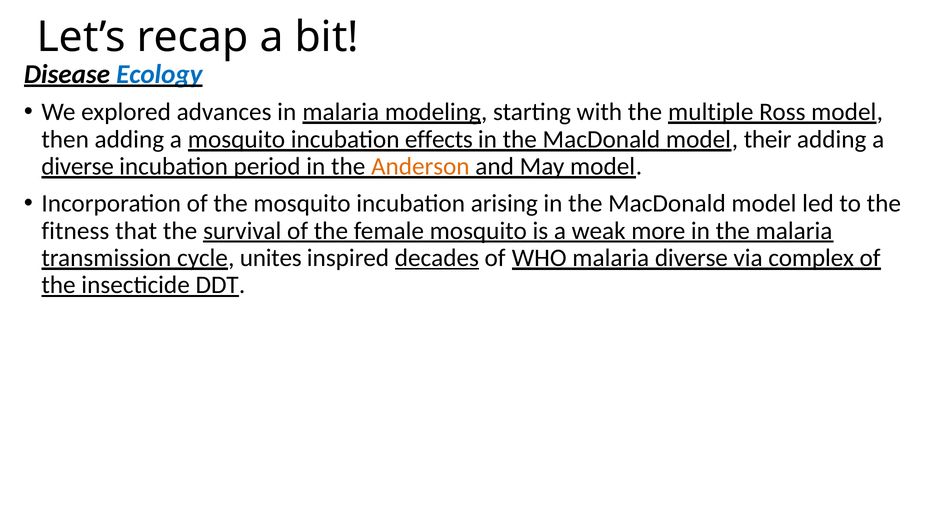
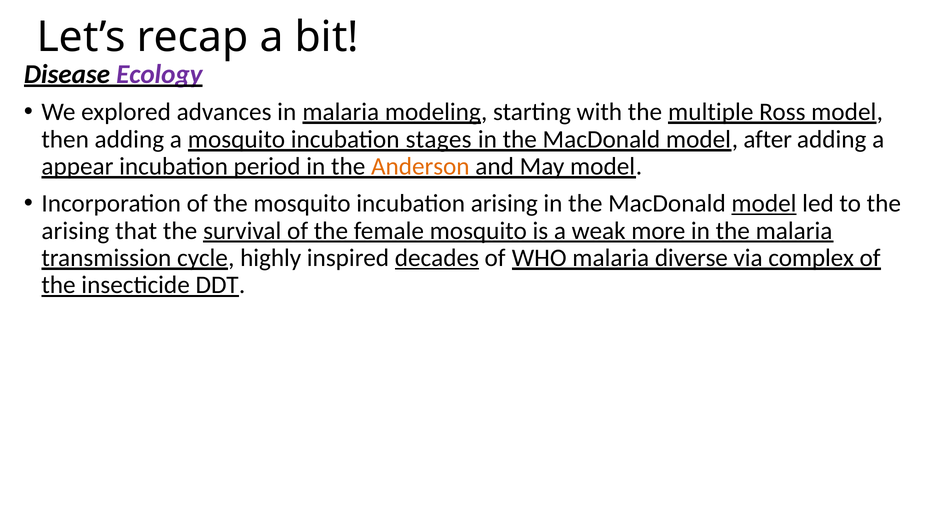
Ecology colour: blue -> purple (159, 74)
incubation effects: effects -> stages (439, 139)
model their: their -> after (768, 139)
diverse: diverse -> appear (77, 167)
model underline: none -> present (764, 204)
fitness: fitness -> arising (75, 231)
unites: unites -> highly (271, 258)
